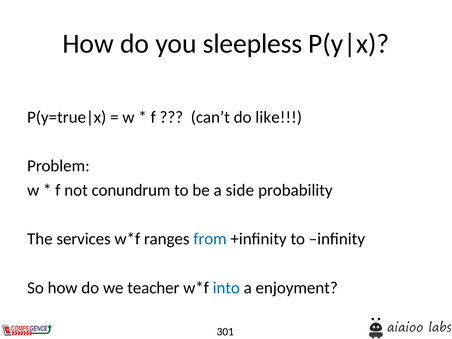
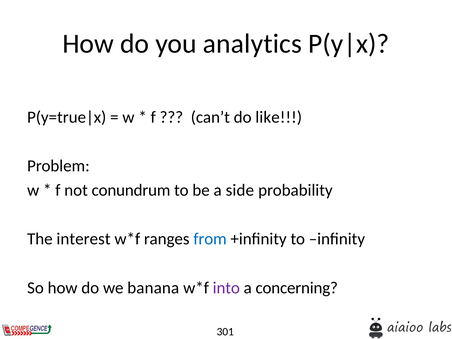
sleepless: sleepless -> analytics (252, 44)
services: services -> interest (84, 239)
teacher: teacher -> banana (153, 288)
into colour: blue -> purple (226, 288)
enjoyment: enjoyment -> concerning (297, 288)
